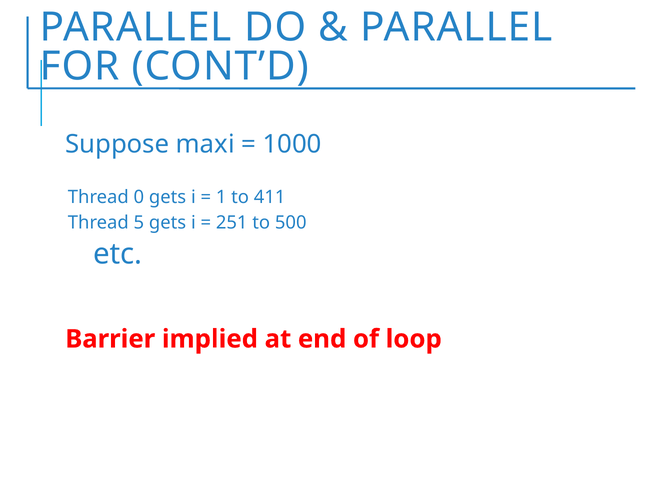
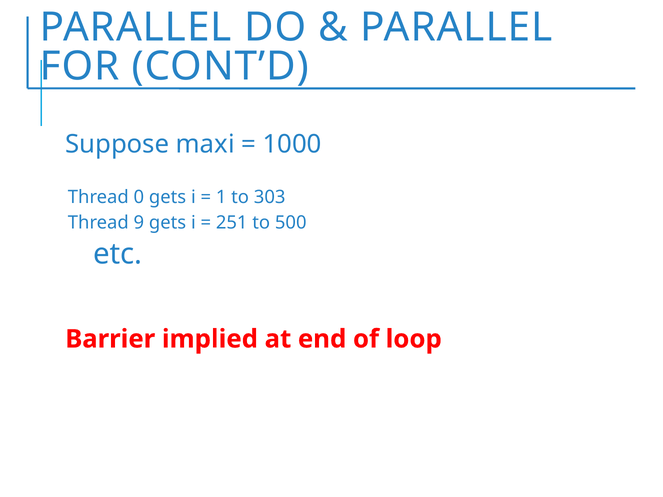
411: 411 -> 303 (270, 197)
5: 5 -> 9 (139, 223)
